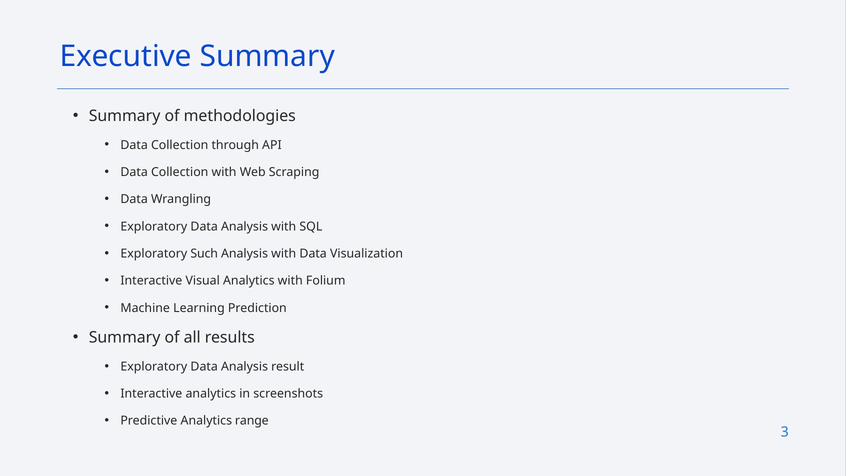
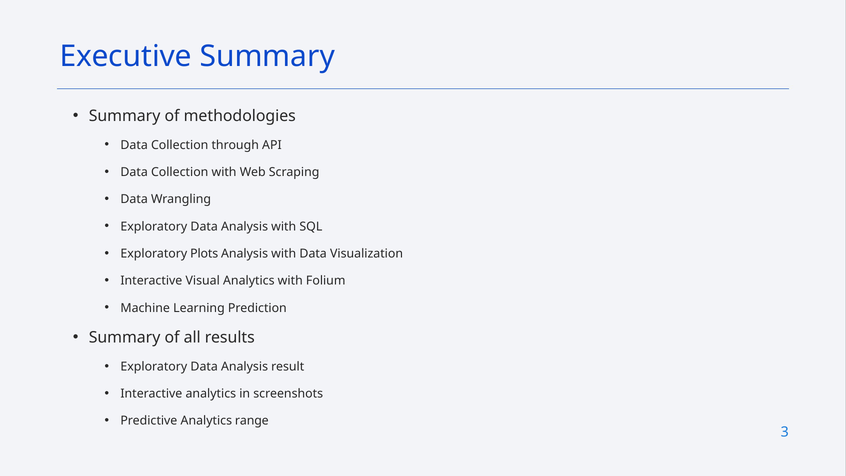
Such: Such -> Plots (204, 254)
